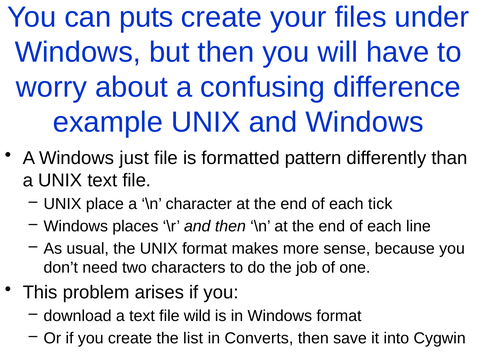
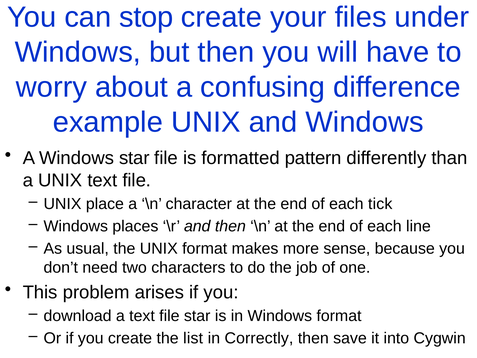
puts: puts -> stop (146, 17)
Windows just: just -> star (134, 158)
file wild: wild -> star (197, 316)
Converts: Converts -> Correctly (259, 338)
